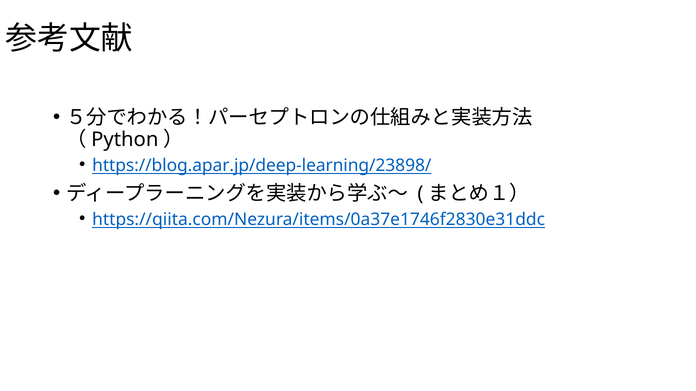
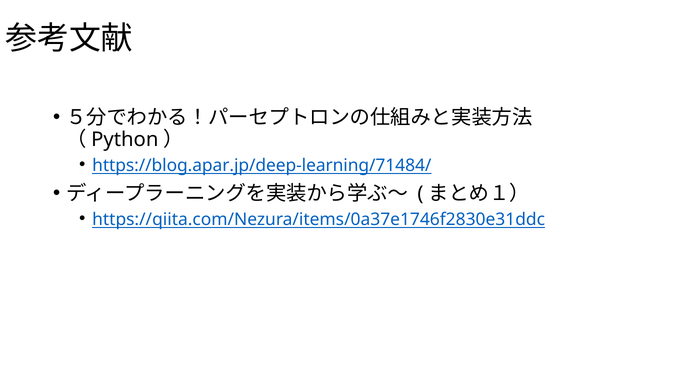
https://blog.apar.jp/deep-learning/23898/: https://blog.apar.jp/deep-learning/23898/ -> https://blog.apar.jp/deep-learning/71484/ (262, 166)
